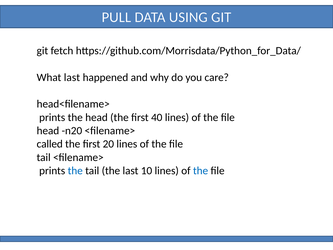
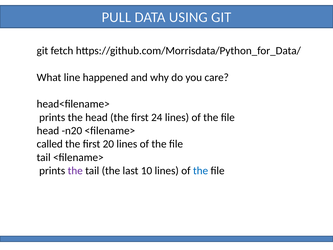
What last: last -> line (72, 77)
40: 40 -> 24 (157, 117)
the colour: blue -> purple (75, 171)
